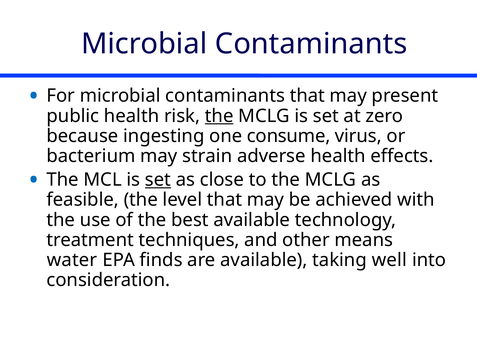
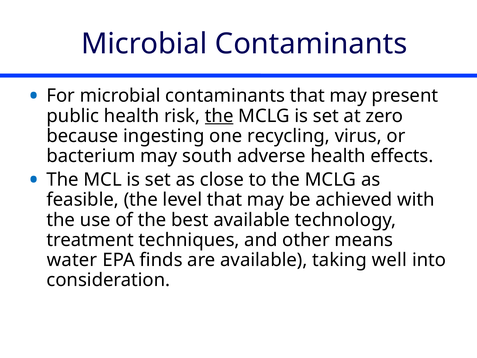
consume: consume -> recycling (289, 136)
strain: strain -> south (207, 156)
set underline: present -> none (158, 180)
